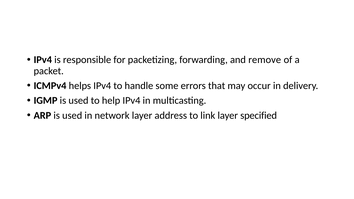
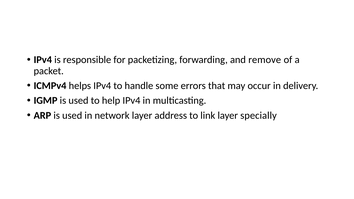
specified: specified -> specially (259, 115)
